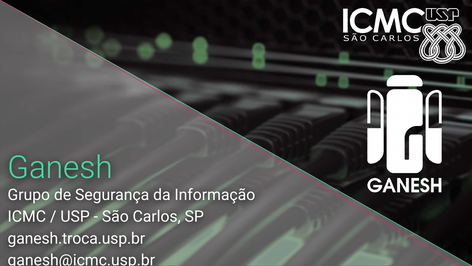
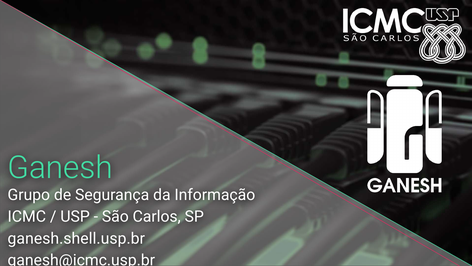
ganesh.troca.usp.br: ganesh.troca.usp.br -> ganesh.shell.usp.br (76, 238)
